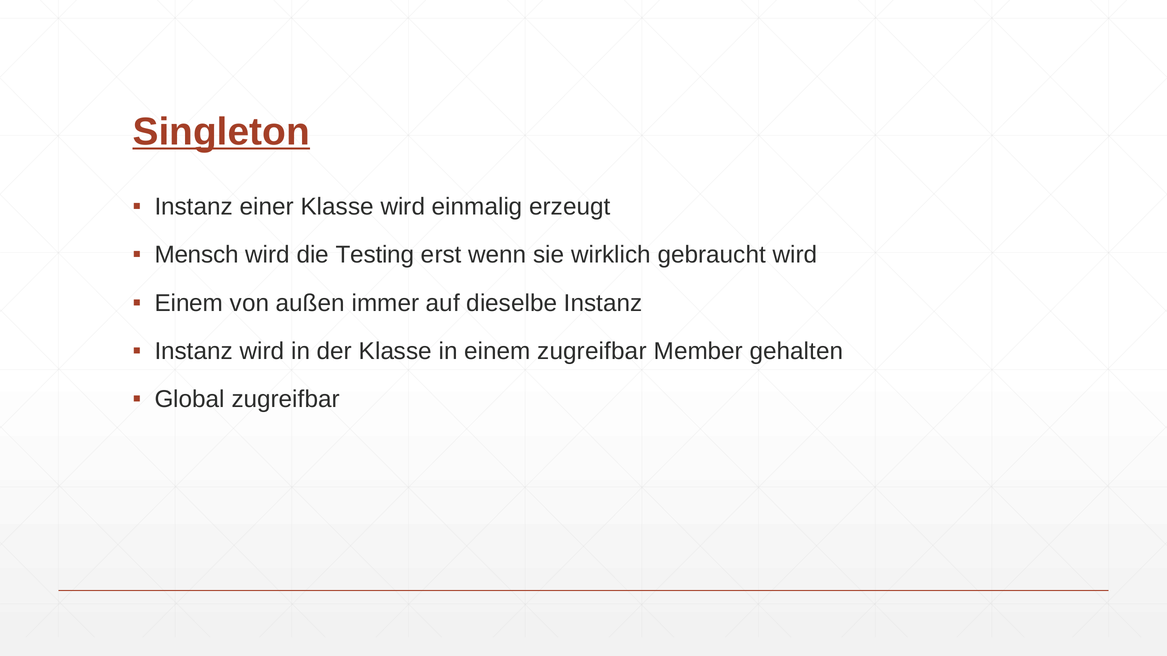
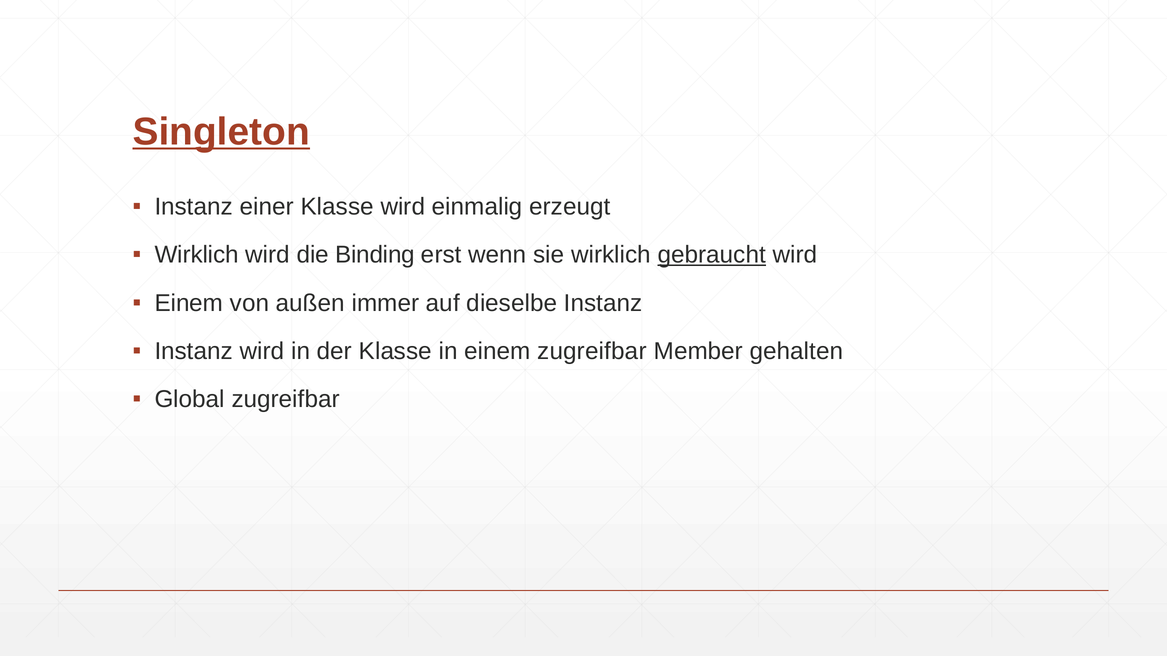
Mensch: Mensch -> Wirklich (197, 255)
Testing: Testing -> Binding (375, 255)
gebraucht underline: none -> present (712, 255)
